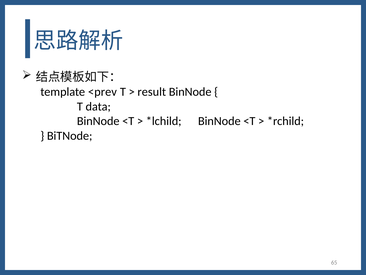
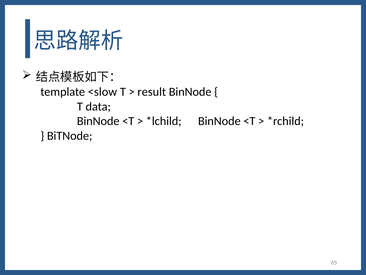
<prev: <prev -> <slow (102, 92)
